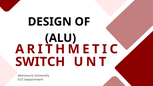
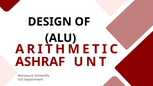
SWITCH: SWITCH -> ASHRAF (40, 62)
